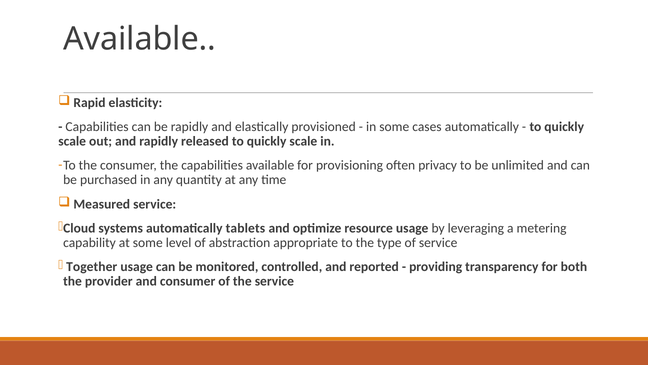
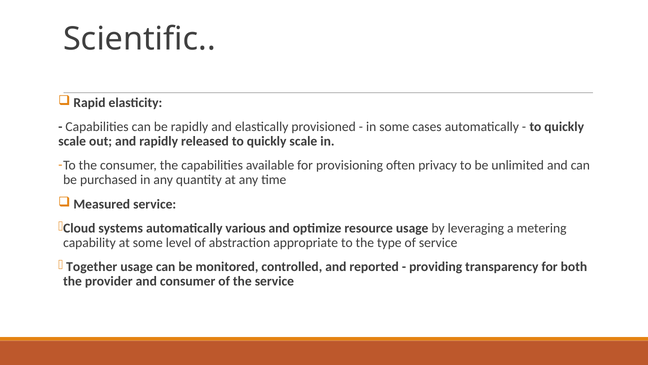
Available: Available -> Scientific (139, 39)
tablets: tablets -> various (246, 228)
